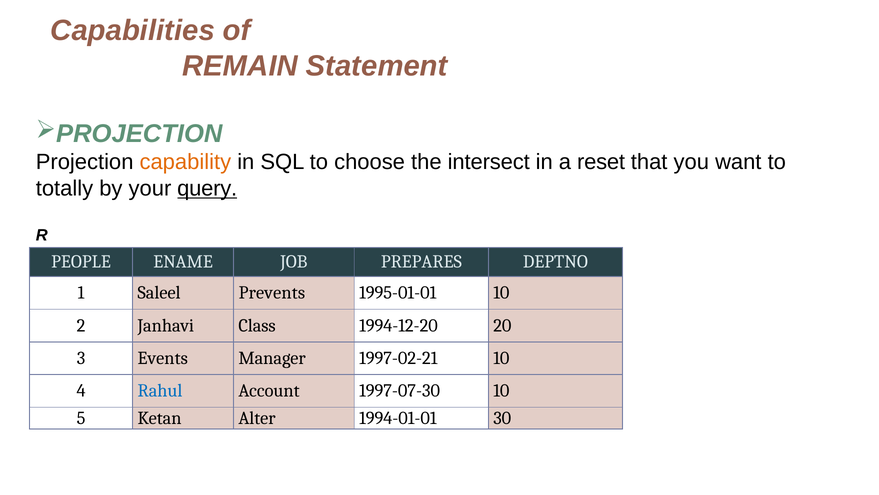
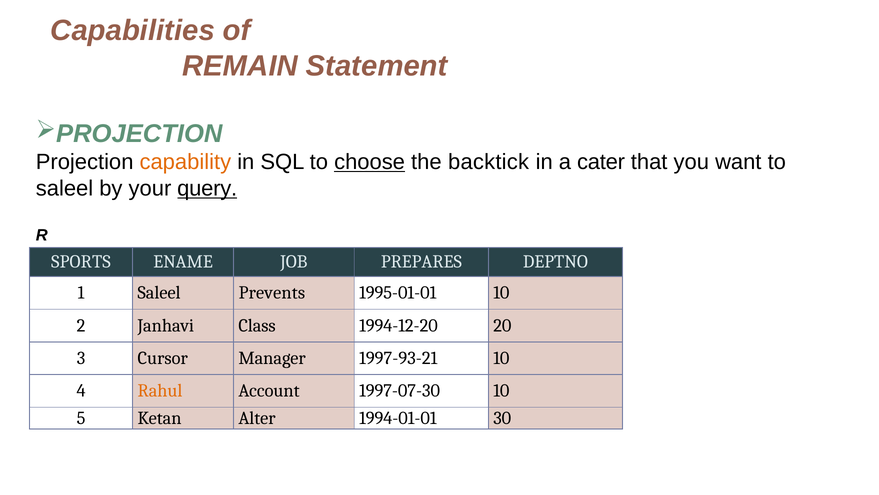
choose underline: none -> present (370, 162)
intersect: intersect -> backtick (489, 162)
reset: reset -> cater (601, 162)
totally: totally -> saleel (64, 188)
PEOPLE: PEOPLE -> SPORTS (81, 262)
Events: Events -> Cursor (163, 358)
1997-02-21: 1997-02-21 -> 1997-93-21 (398, 358)
Rahul colour: blue -> orange (160, 390)
